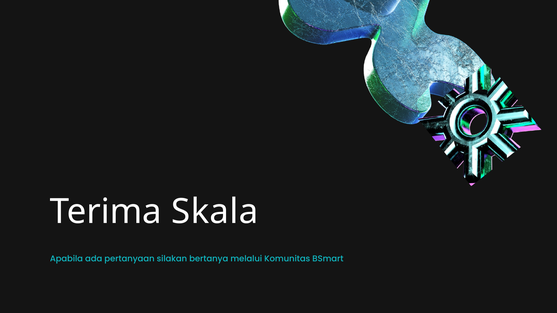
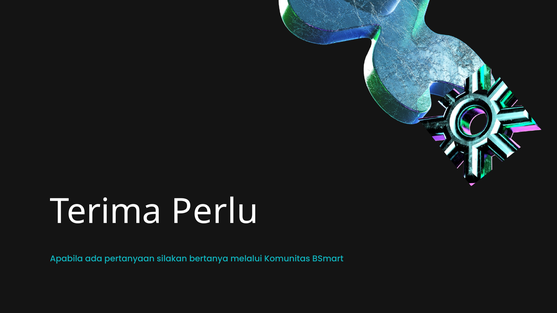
Skala: Skala -> Perlu (215, 212)
